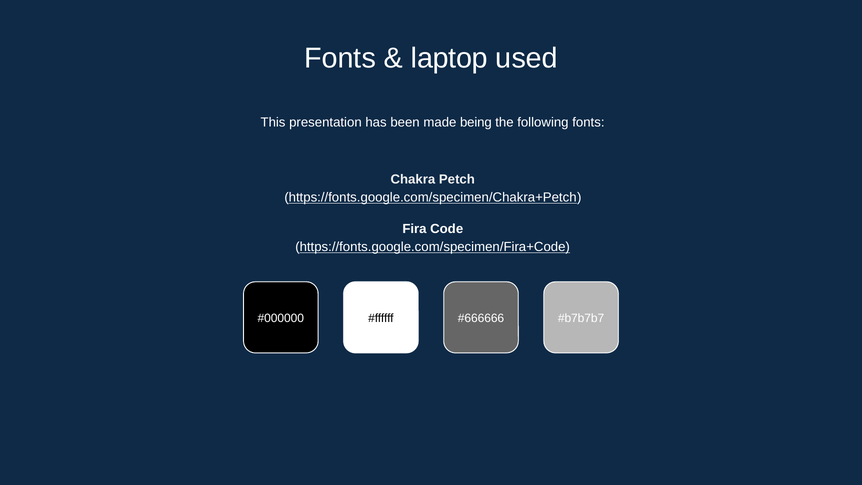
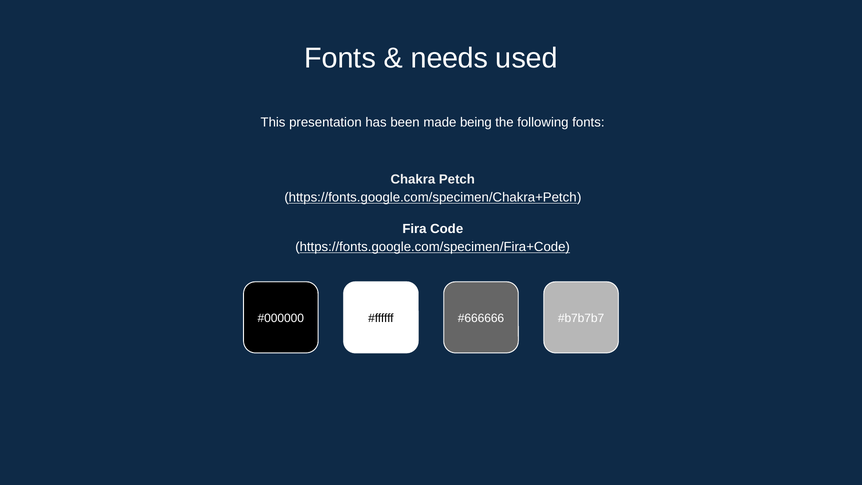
laptop: laptop -> needs (449, 58)
